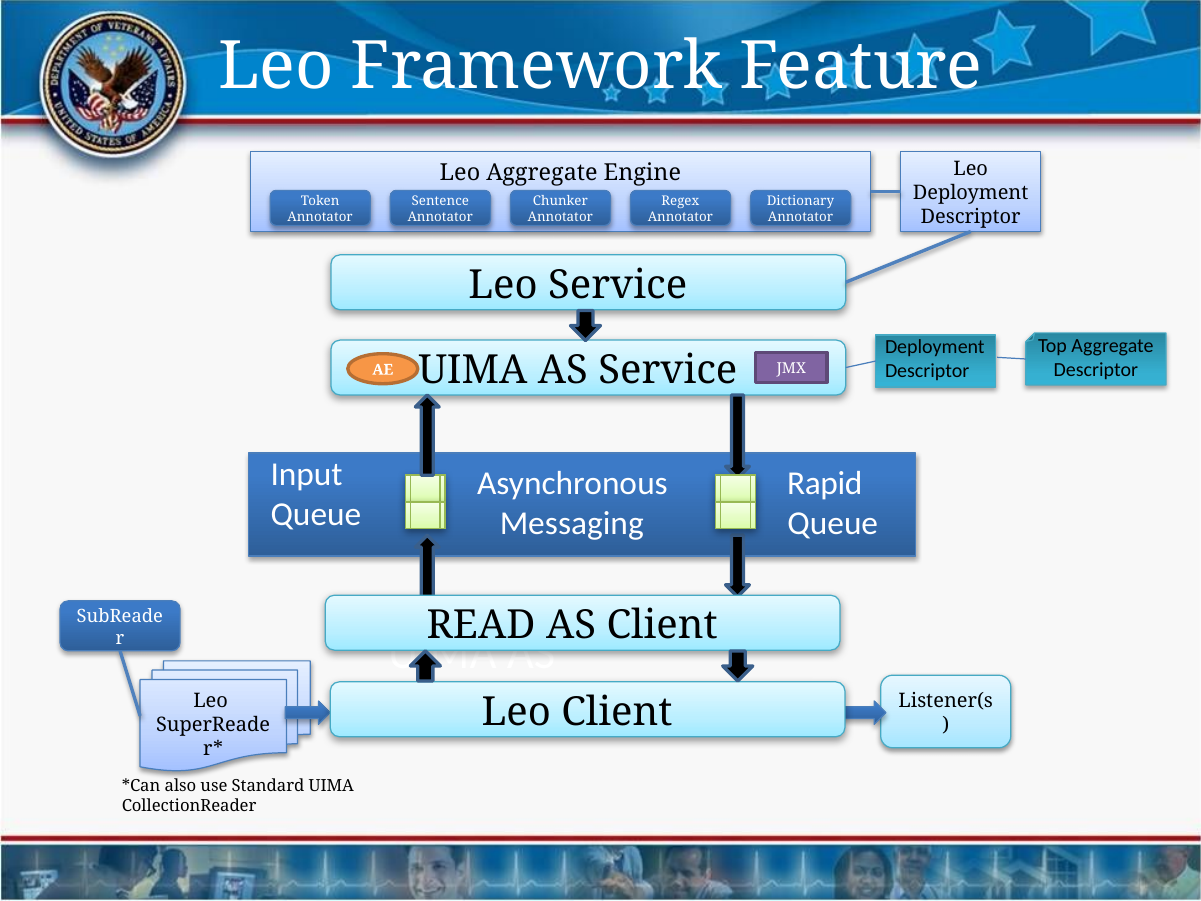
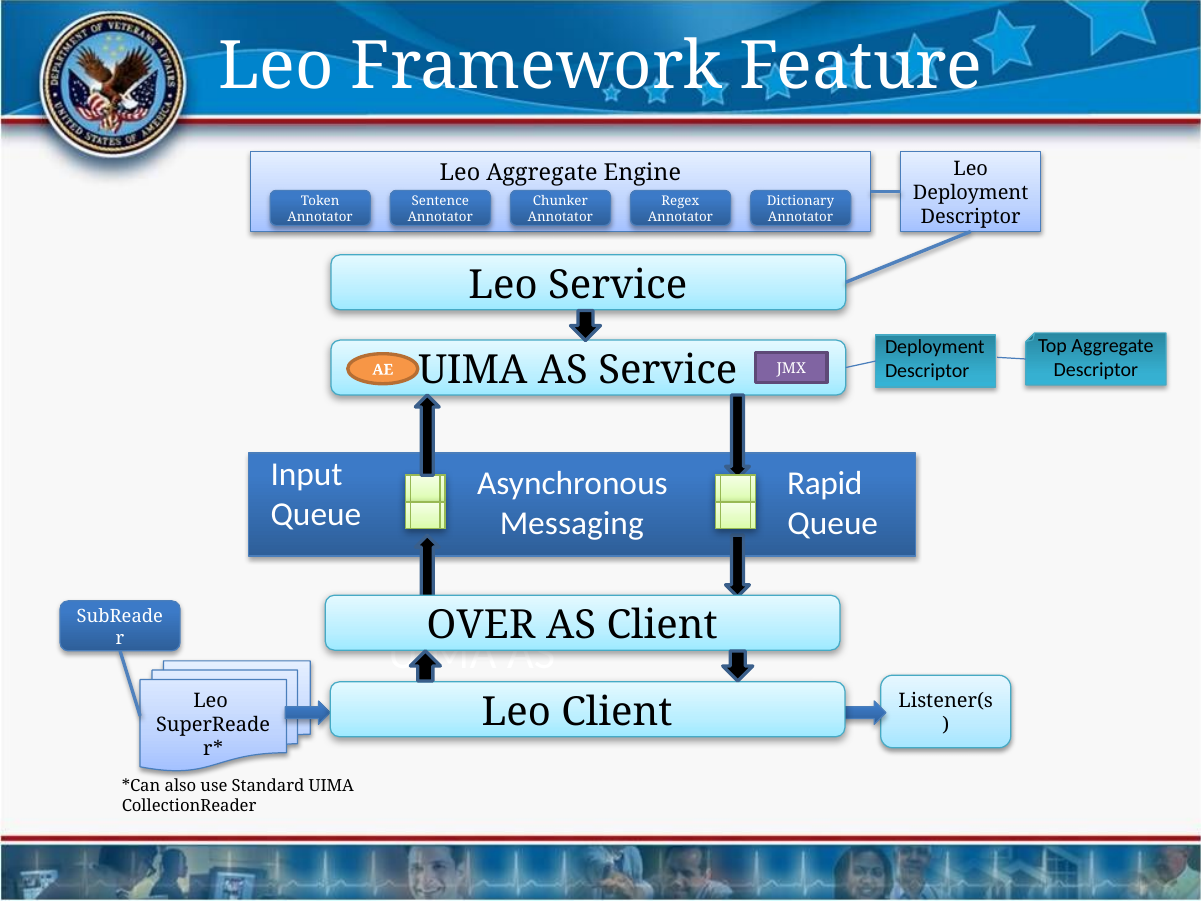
READ: READ -> OVER (481, 625)
